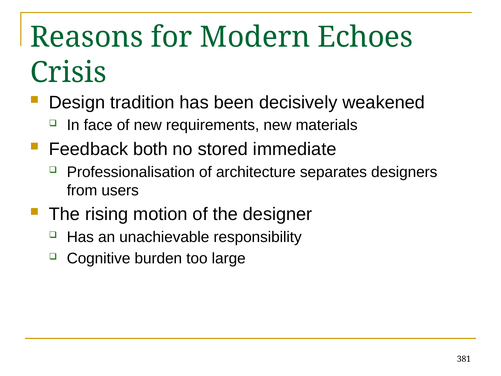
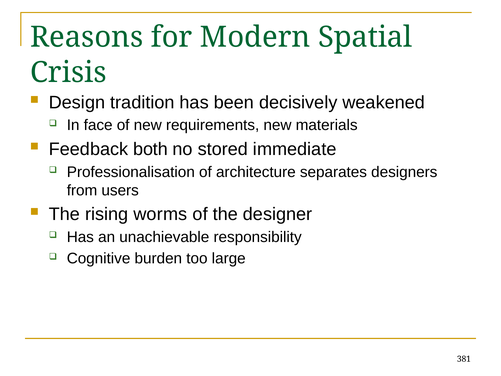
Echoes: Echoes -> Spatial (365, 37)
motion: motion -> worms (160, 214)
